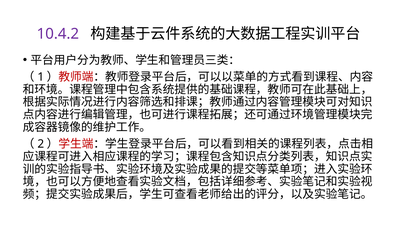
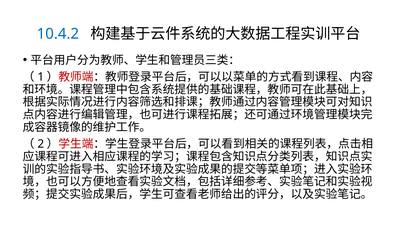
10.4.2 colour: purple -> blue (58, 34)
